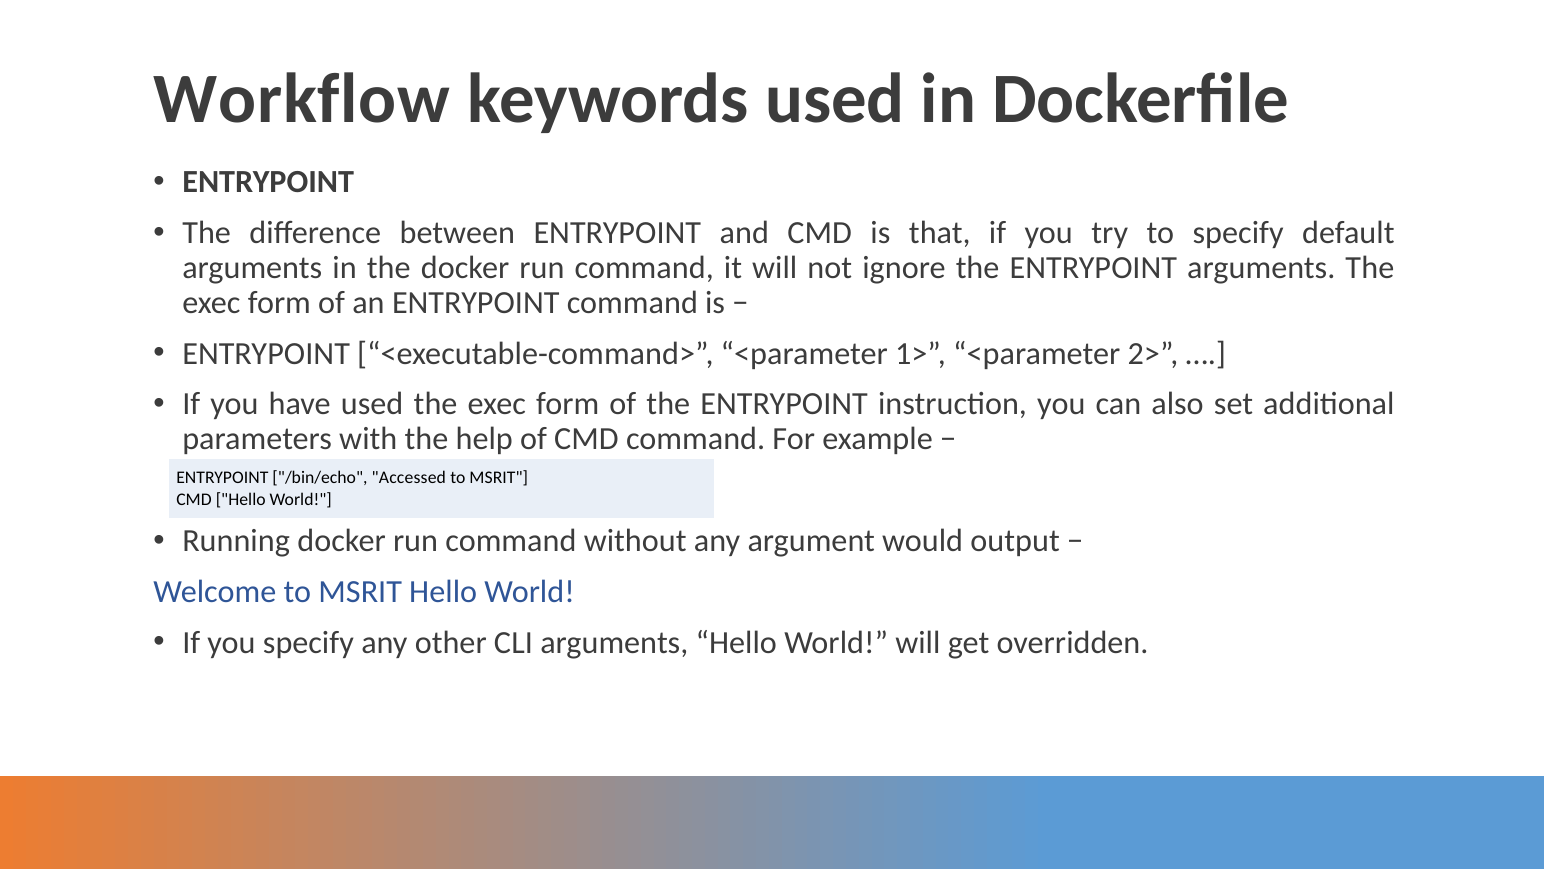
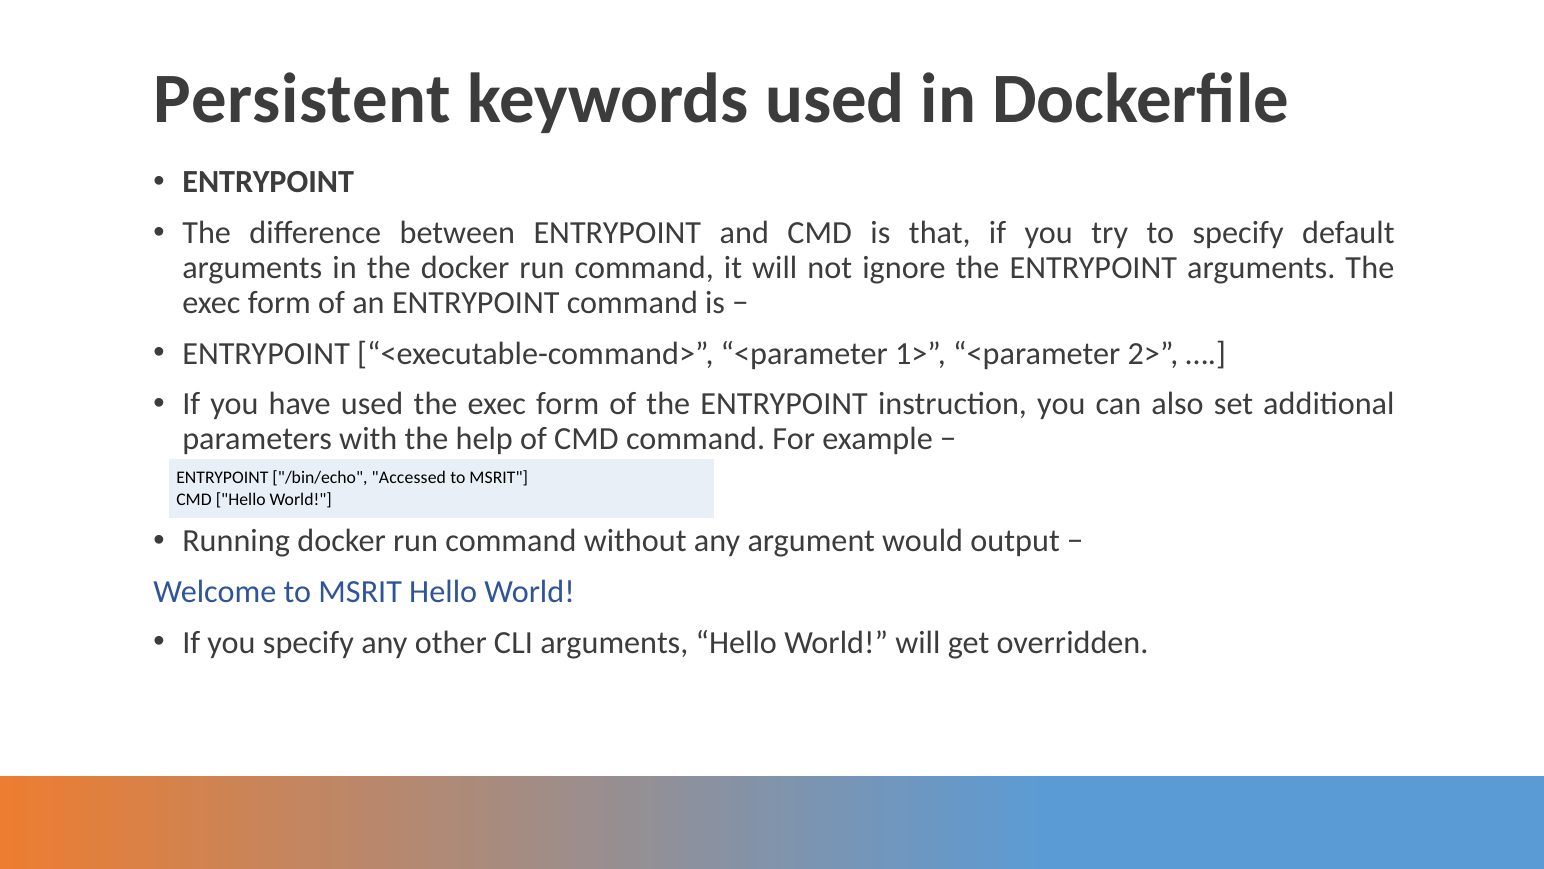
Workflow: Workflow -> Persistent (302, 99)
